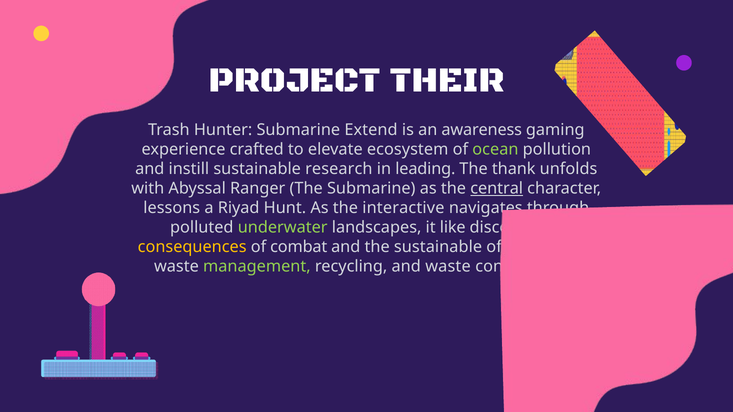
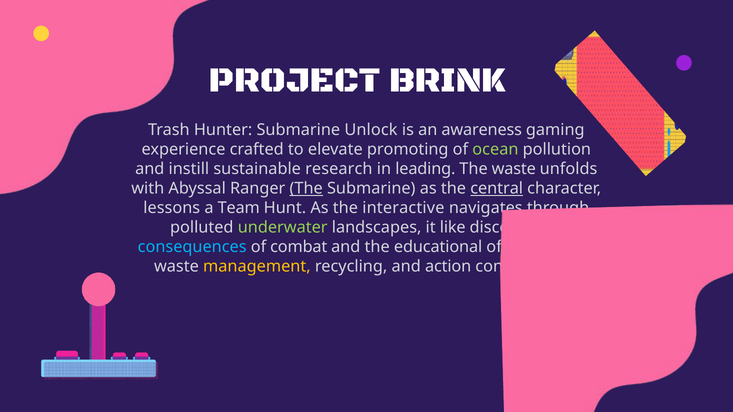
THEIR: THEIR -> BRINK (447, 80)
Extend: Extend -> Unlock (371, 130)
ecosystem: ecosystem -> promoting (408, 149)
The thank: thank -> waste (514, 169)
The underline: none -> present (306, 189)
Riyad: Riyad -> Team (239, 208)
consequences colour: yellow -> light blue (192, 247)
the sustainable: sustainable -> educational (438, 247)
management colour: light green -> yellow (257, 267)
and waste: waste -> action (448, 267)
